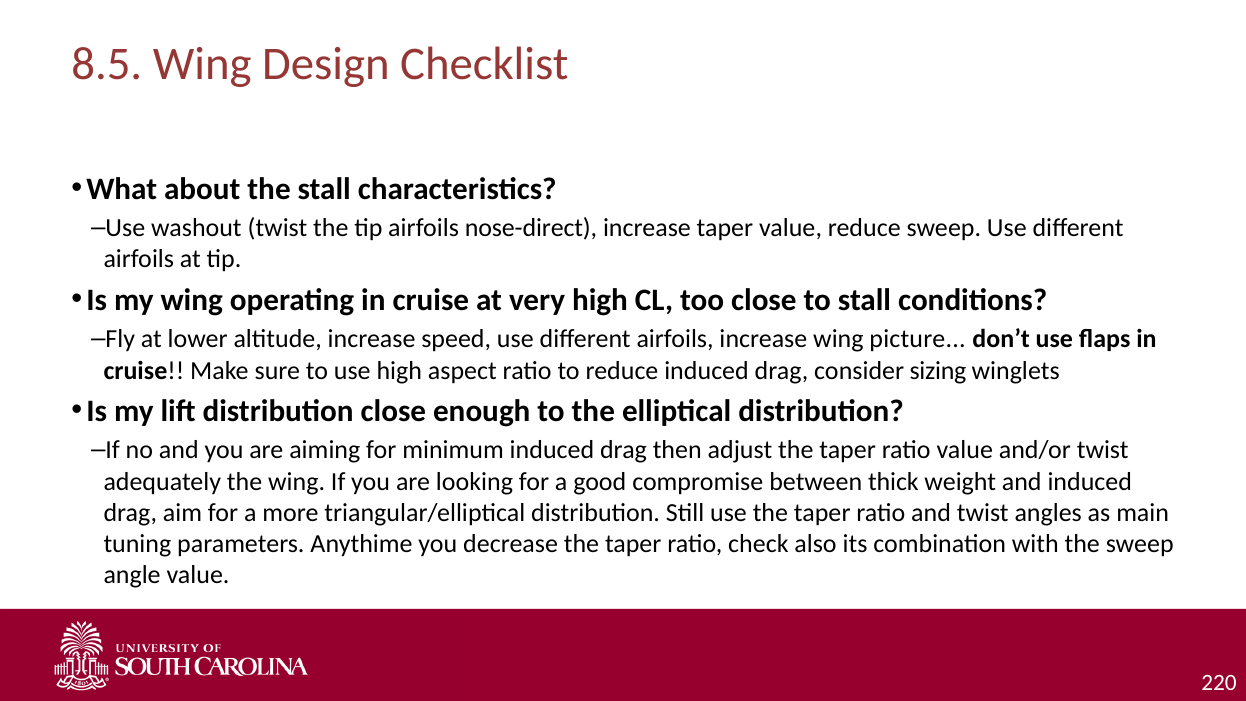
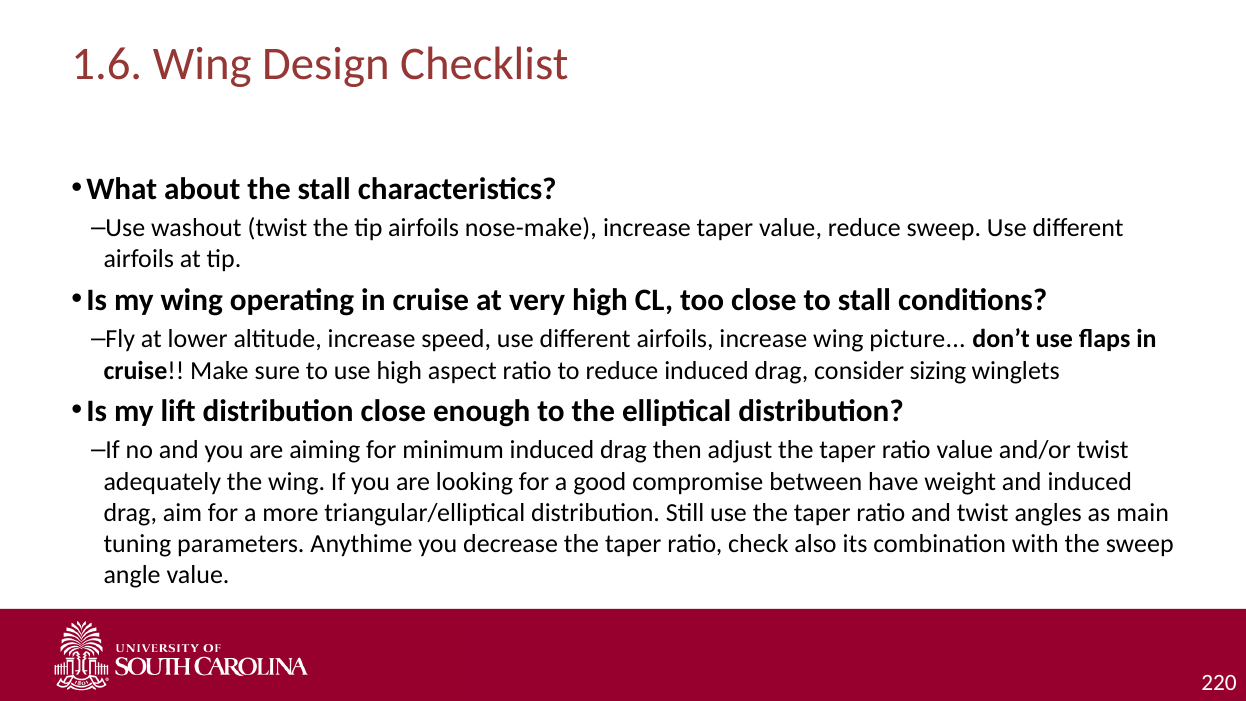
8.5: 8.5 -> 1.6 (107, 64)
nose-direct: nose-direct -> nose-make (531, 228)
thick: thick -> have (893, 481)
